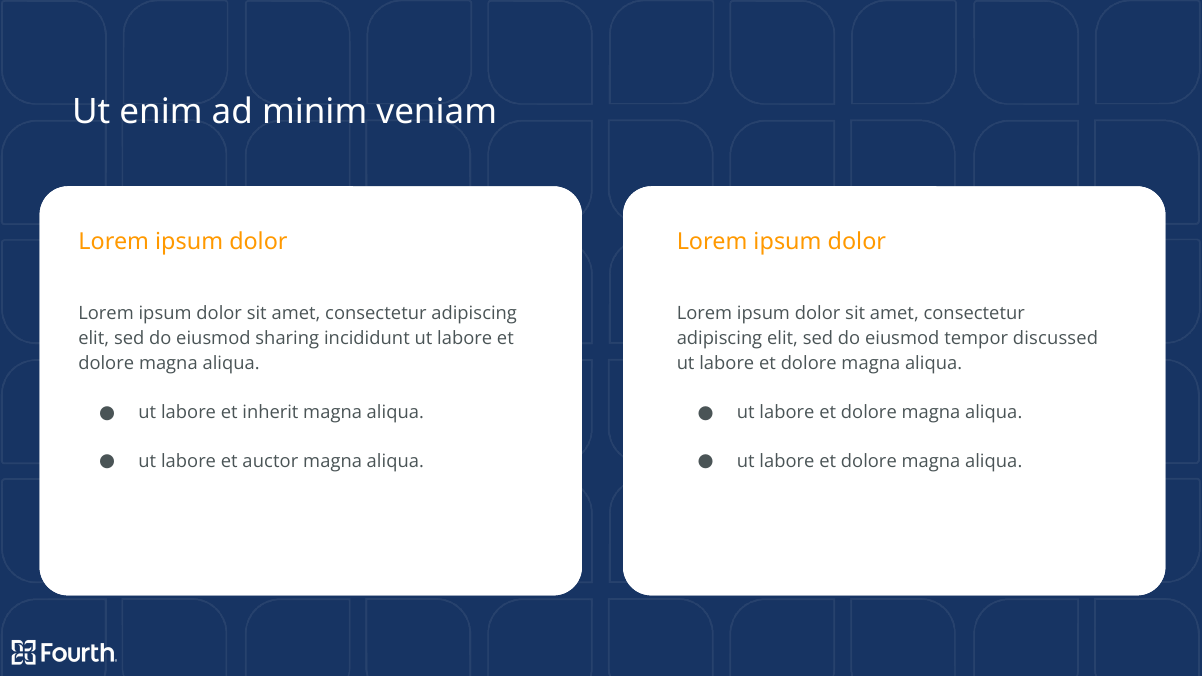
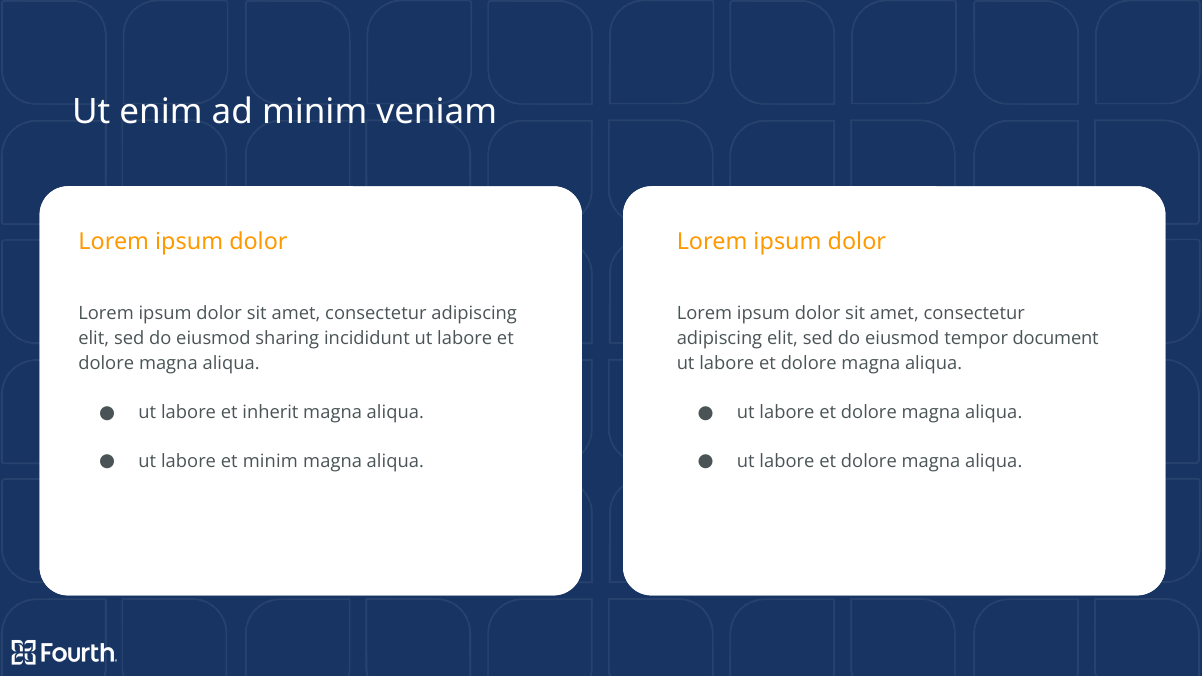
discussed: discussed -> document (1056, 338)
et auctor: auctor -> minim (270, 461)
